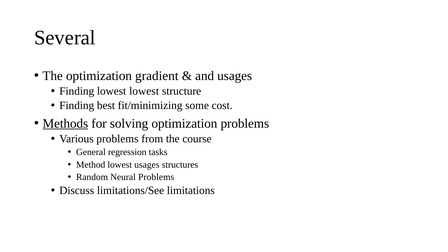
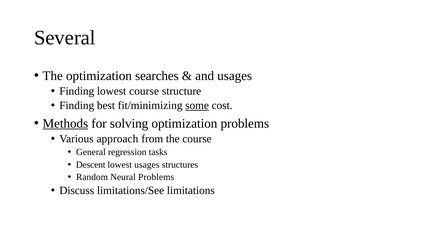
gradient: gradient -> searches (157, 76)
lowest lowest: lowest -> course (144, 91)
some underline: none -> present (197, 106)
Various problems: problems -> approach (117, 139)
Method: Method -> Descent (91, 165)
